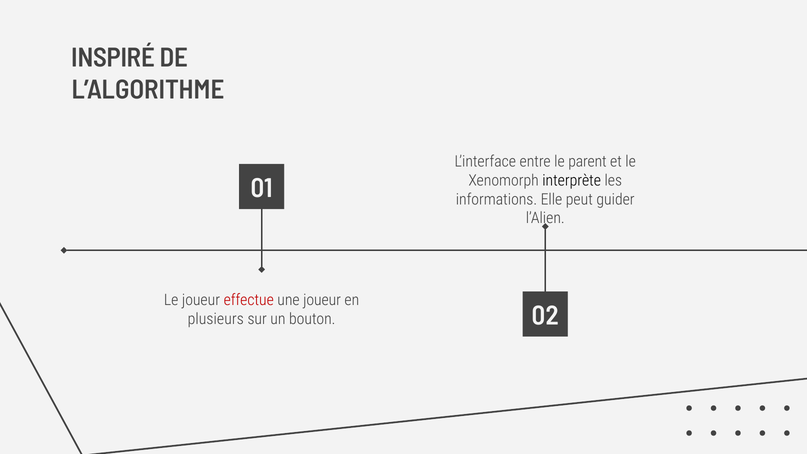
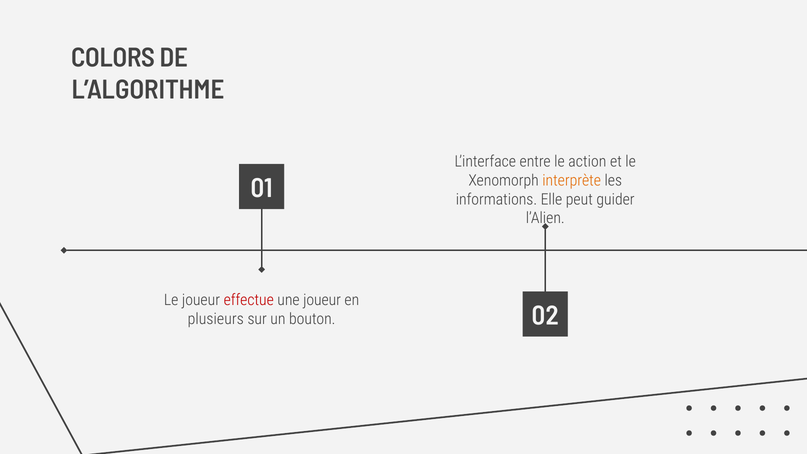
INSPIRÉ: INSPIRÉ -> COLORS (113, 58)
parent: parent -> action (587, 162)
interprète colour: black -> orange (572, 180)
